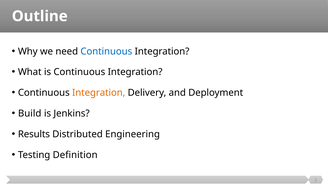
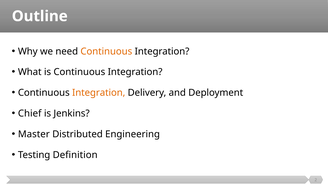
Continuous colour: blue -> orange (106, 51)
Build: Build -> Chief (30, 113)
Results: Results -> Master (34, 134)
